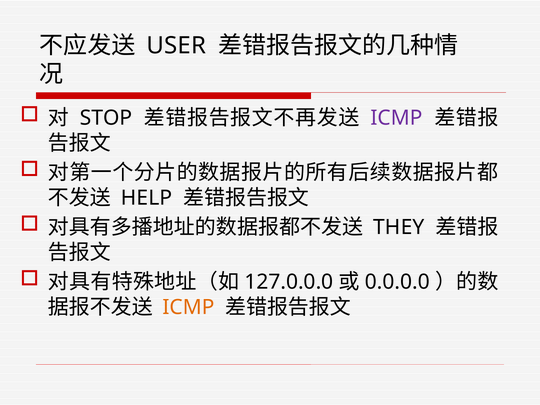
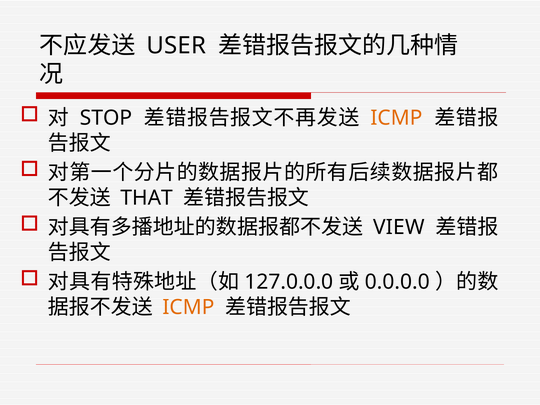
ICMP colour: purple -> orange (397, 118)
HELP: HELP -> THAT (147, 198)
THEY: THEY -> VIEW (399, 227)
